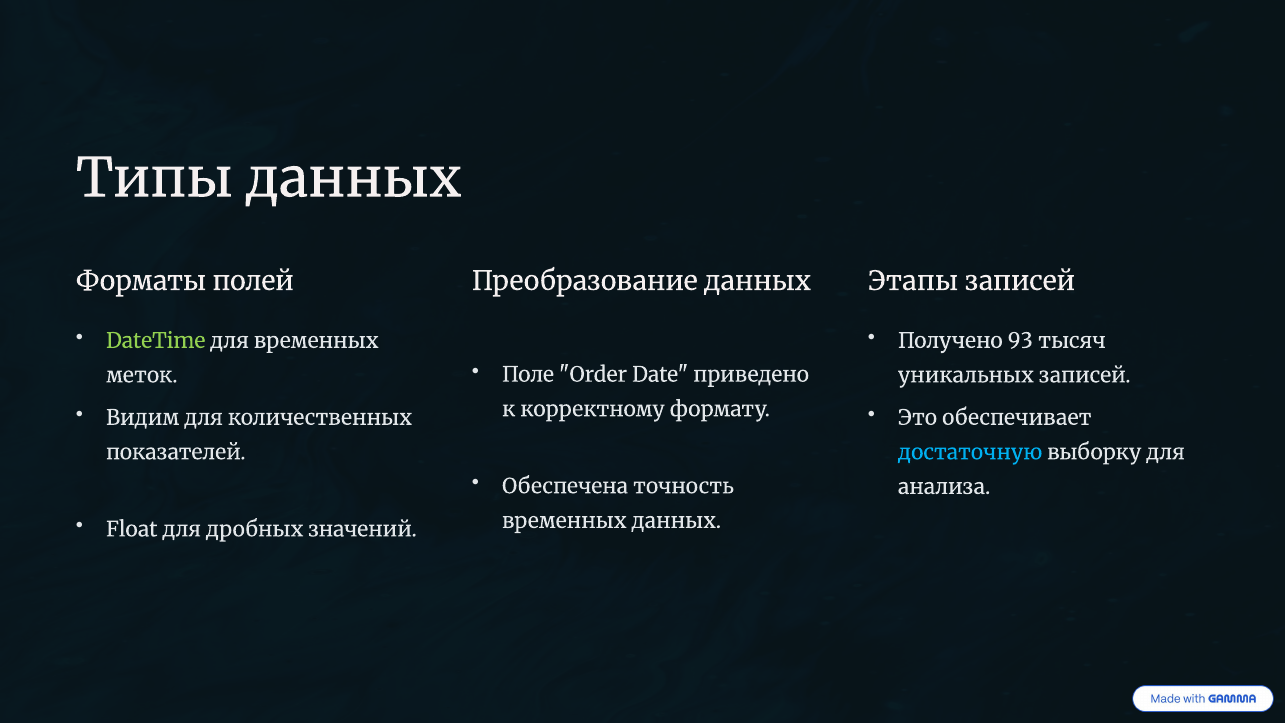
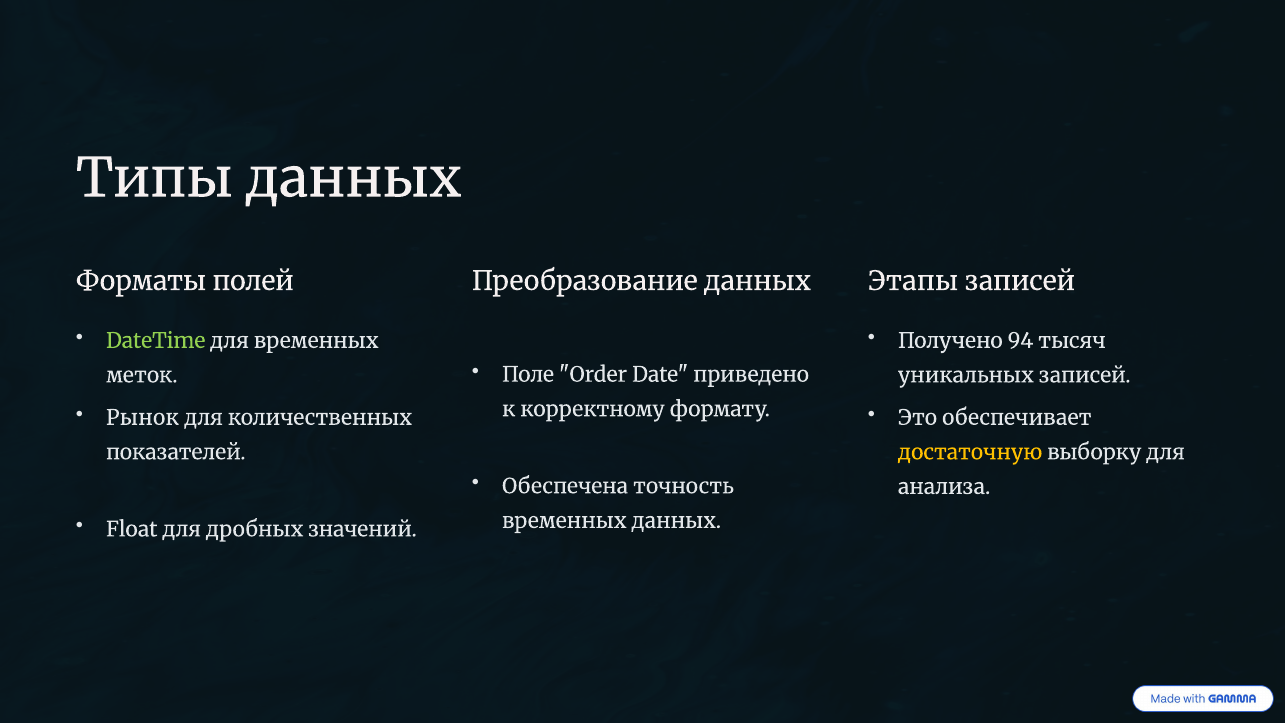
93: 93 -> 94 (1020, 341)
Видим: Видим -> Рынок (142, 418)
достаточную colour: light blue -> yellow (970, 452)
